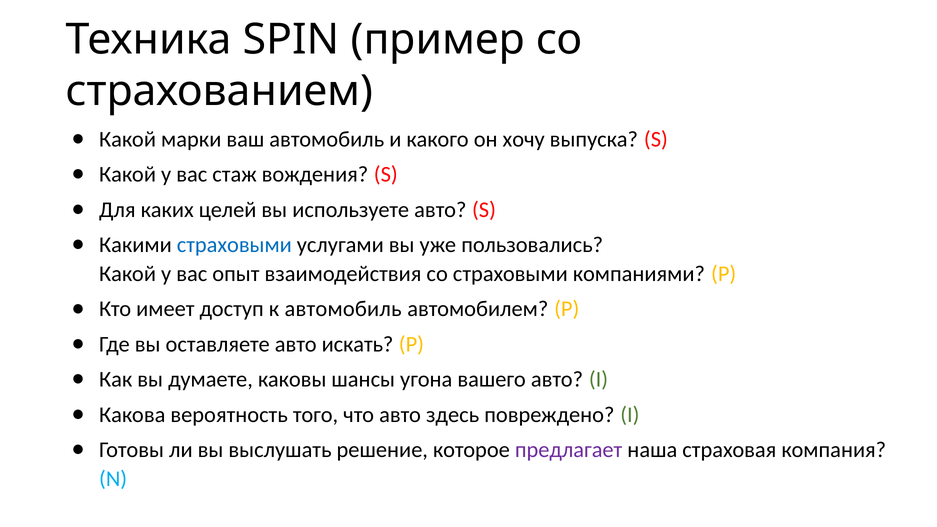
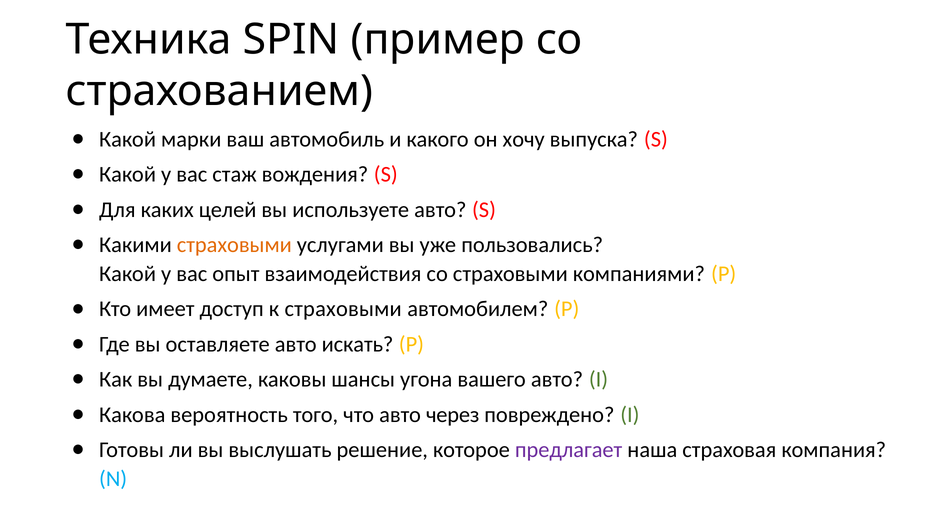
страховыми colour: blue -> orange (234, 245)
к автомобиль: автомобиль -> страховыми (343, 309)
здесь: здесь -> через (453, 415)
